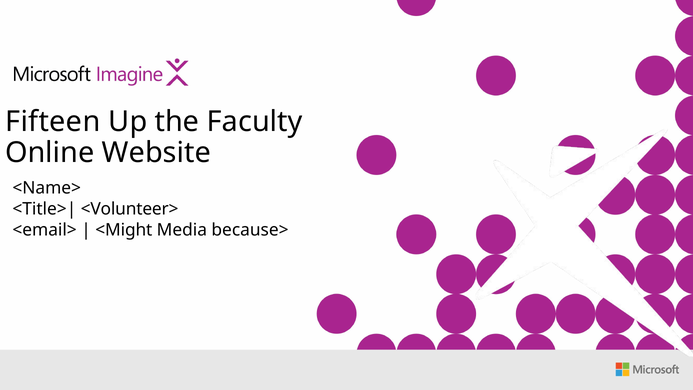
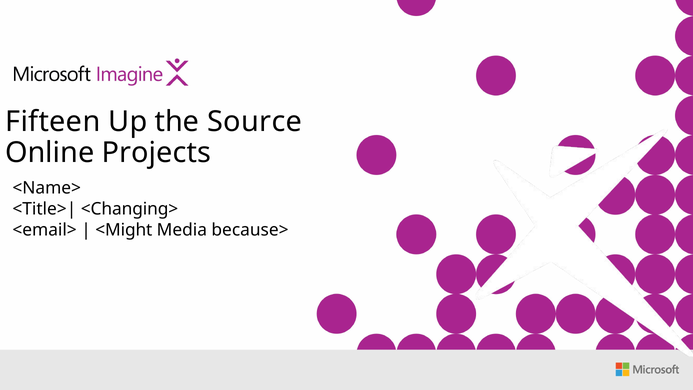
Faculty: Faculty -> Source (255, 121)
Website: Website -> Projects (156, 153)
<Volunteer>: <Volunteer> -> <Changing> (130, 209)
